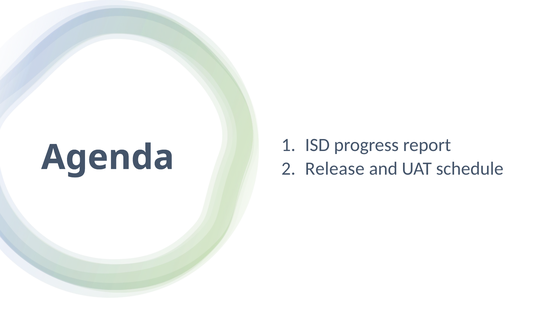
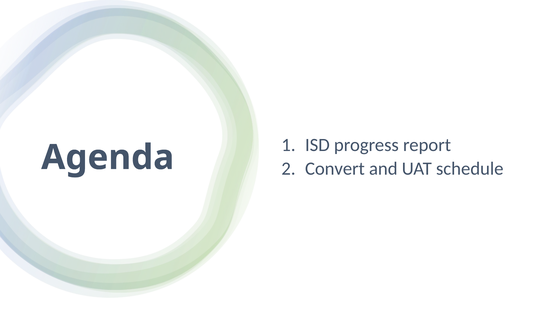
Release: Release -> Convert (335, 169)
